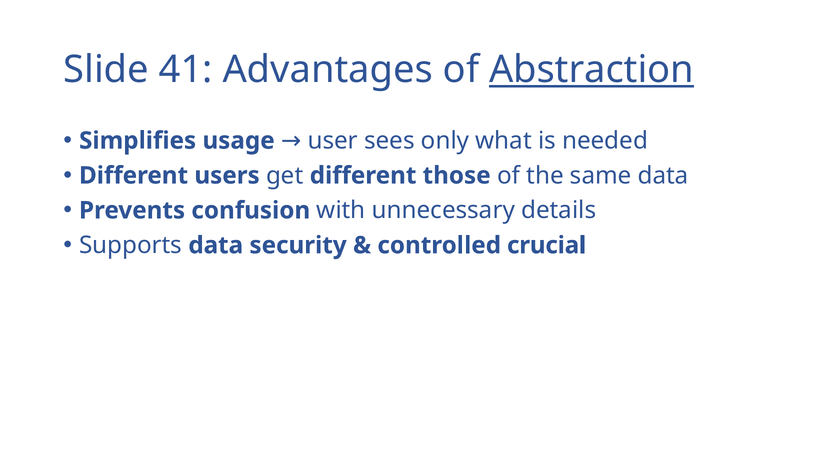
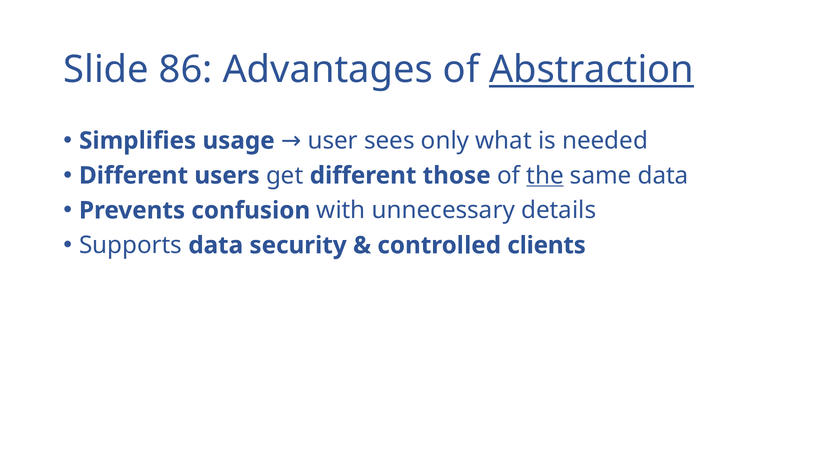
41: 41 -> 86 (186, 70)
the underline: none -> present (545, 176)
crucial: crucial -> clients (547, 245)
